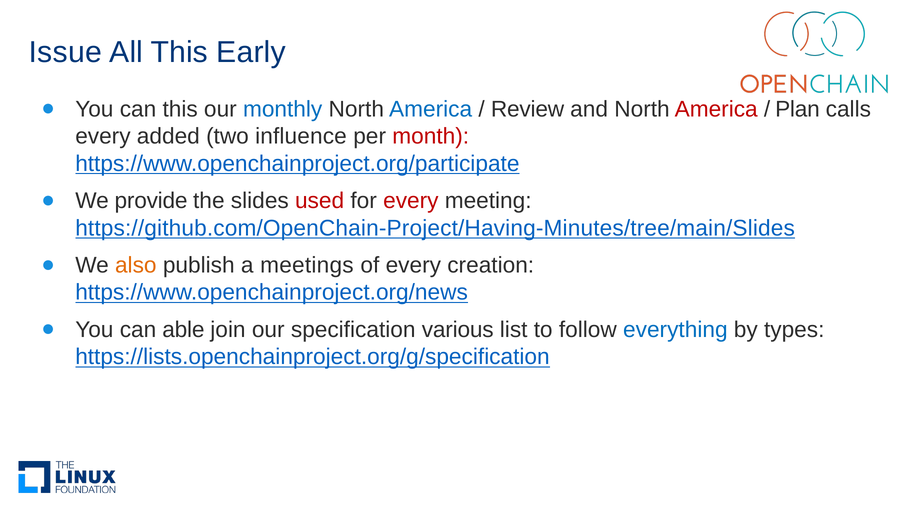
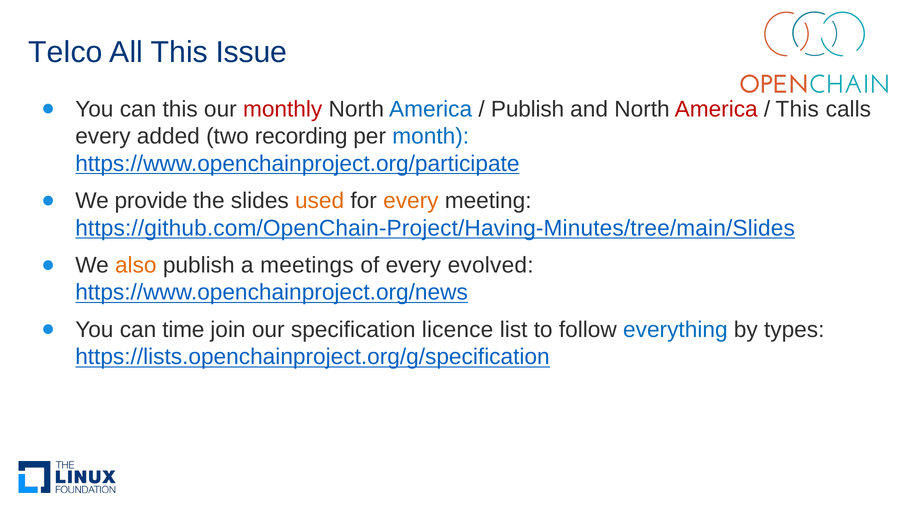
Issue: Issue -> Telco (65, 52)
Early: Early -> Issue (251, 52)
monthly colour: blue -> red (283, 109)
Review: Review -> Publish (528, 109)
Plan: Plan -> This (797, 109)
influence: influence -> recording (301, 136)
month colour: red -> blue (431, 136)
used colour: red -> orange (320, 201)
every colour: red -> orange (411, 201)
creation: creation -> evolved (491, 265)
able: able -> time (183, 330)
various: various -> licence (458, 330)
